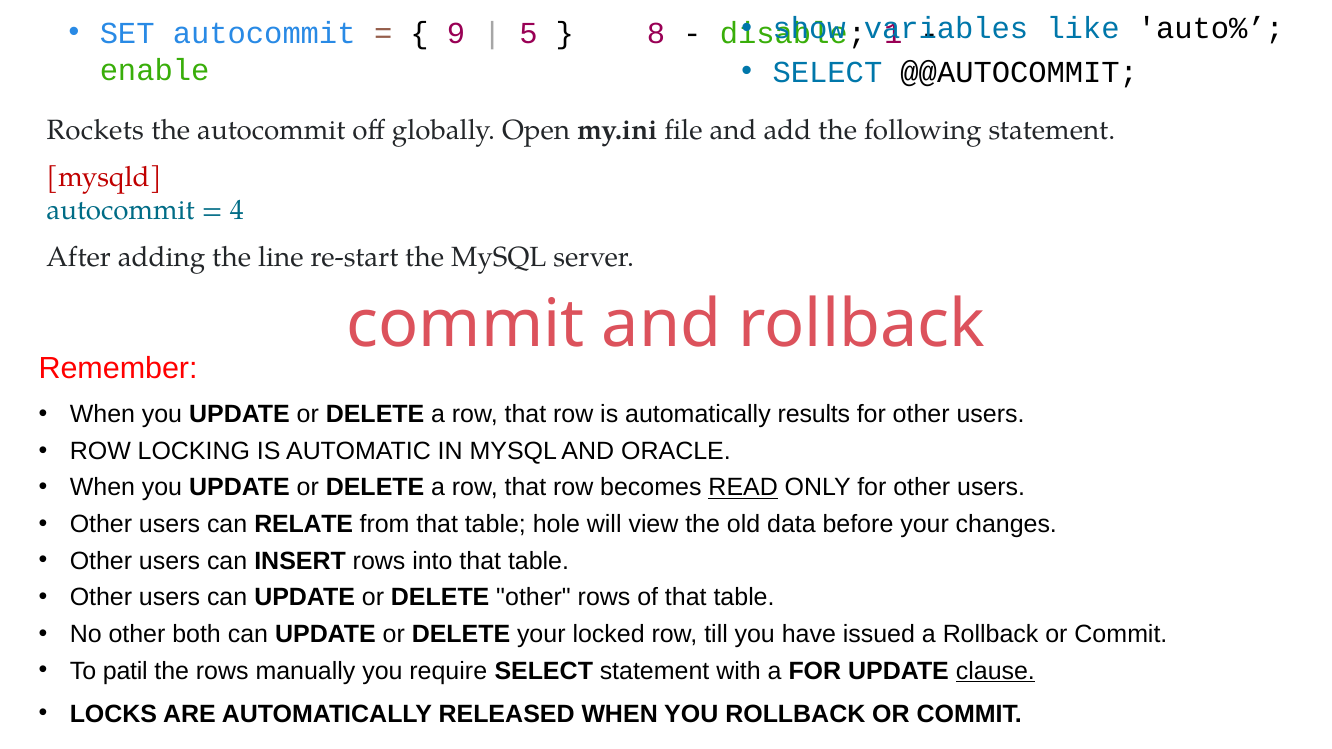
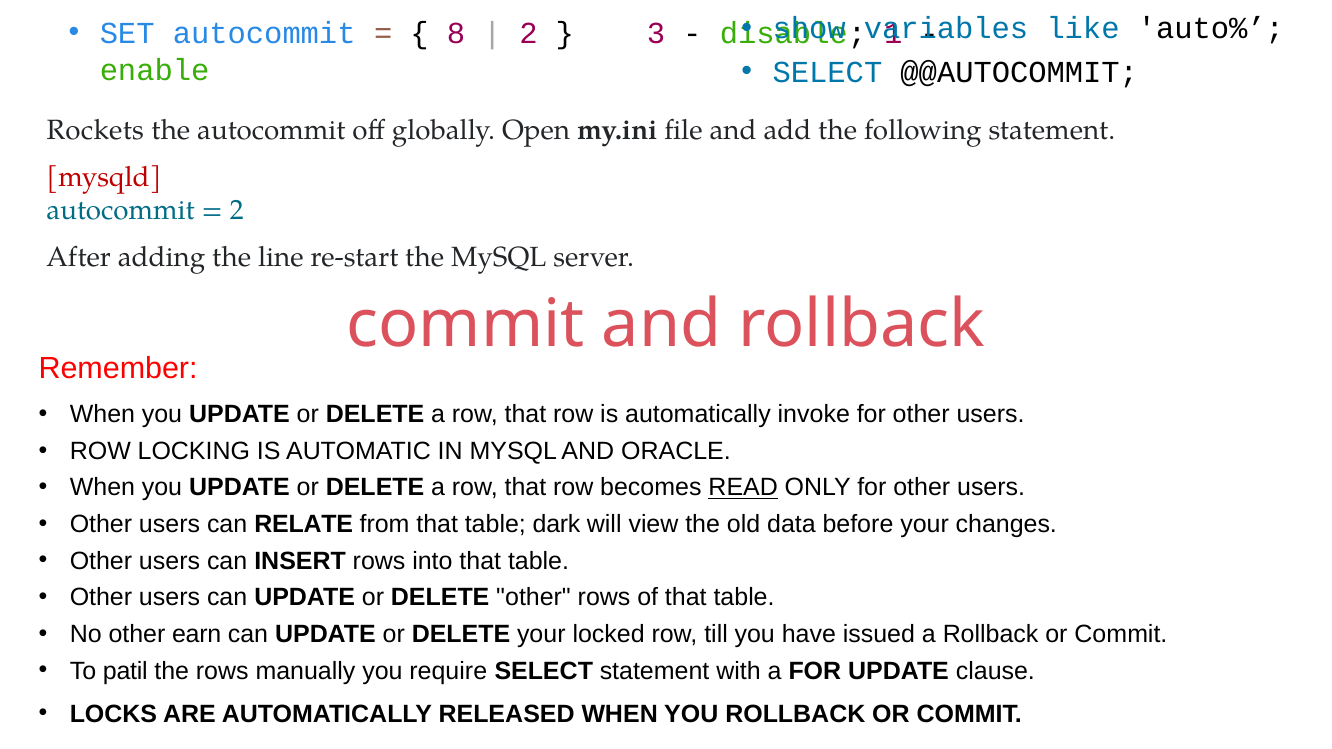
9: 9 -> 8 (456, 34)
5: 5 -> 2 (528, 34)
8: 8 -> 3 (656, 34)
4: 4 -> 2 (237, 211)
results: results -> invoke (814, 415)
hole: hole -> dark (557, 525)
both: both -> earn (197, 634)
clause underline: present -> none (995, 671)
